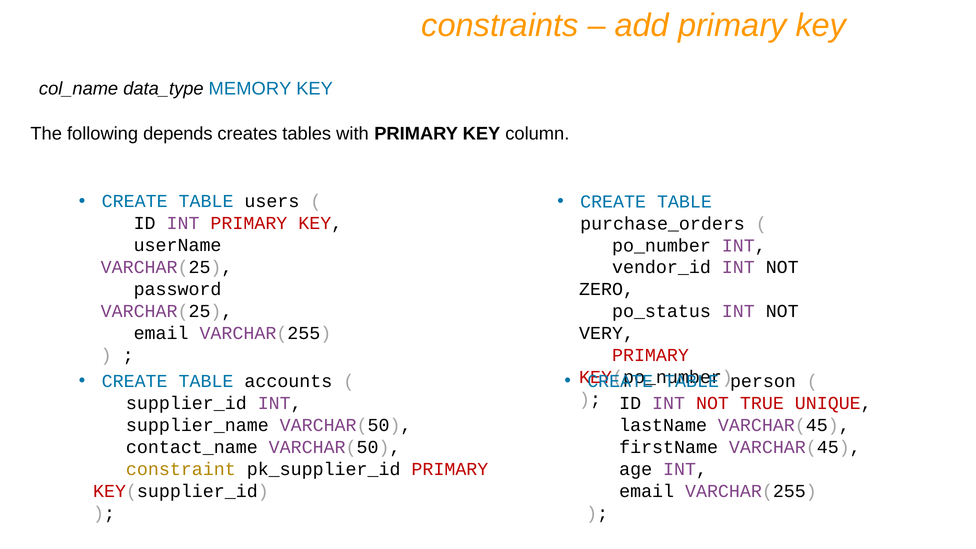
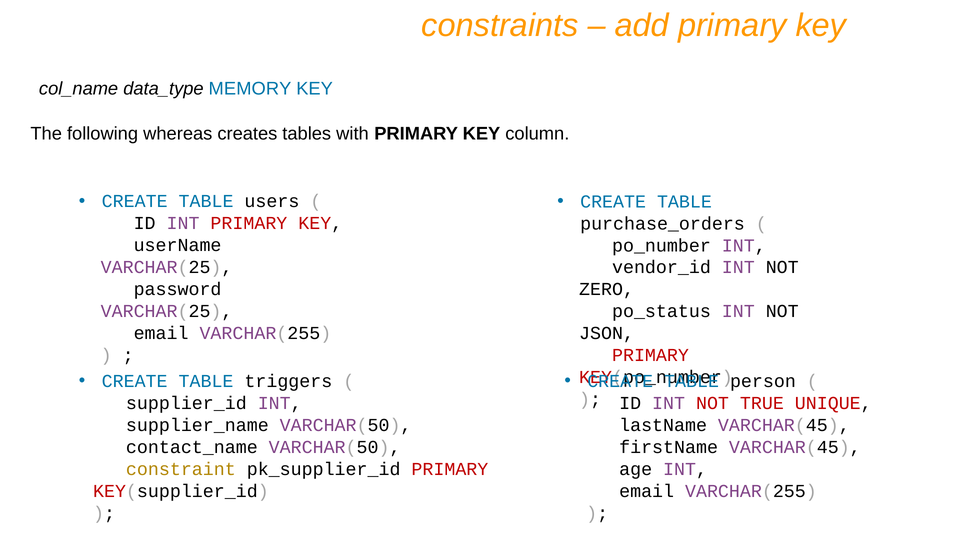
depends: depends -> whereas (178, 133)
VERY: VERY -> JSON (607, 333)
accounts: accounts -> triggers (288, 381)
